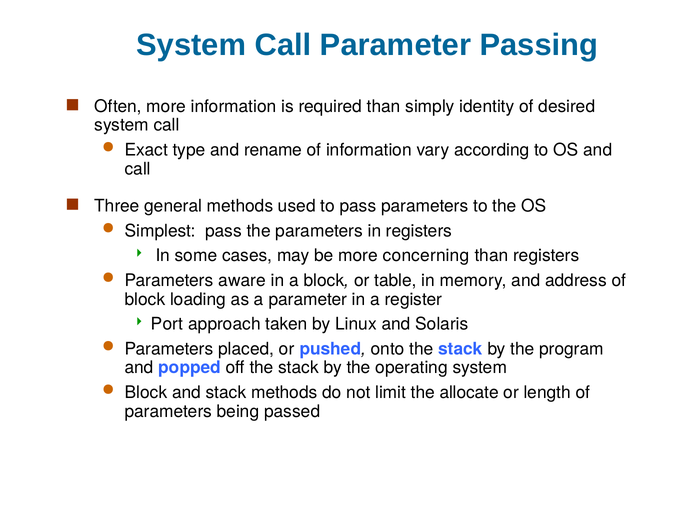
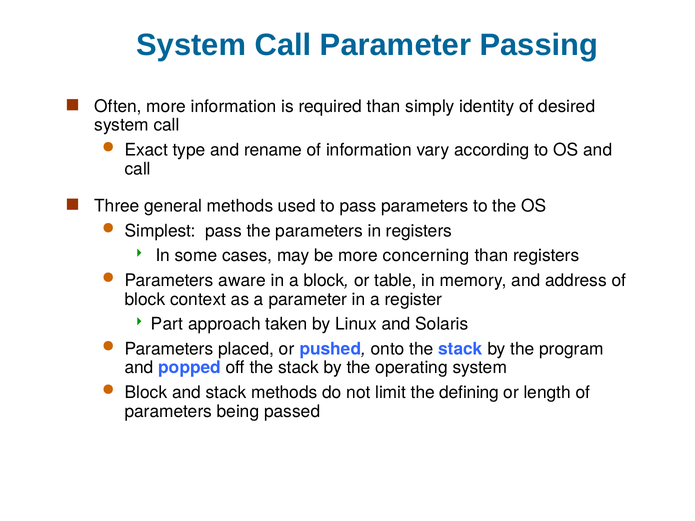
loading: loading -> context (198, 299)
Port: Port -> Part (167, 324)
allocate: allocate -> defining (469, 393)
